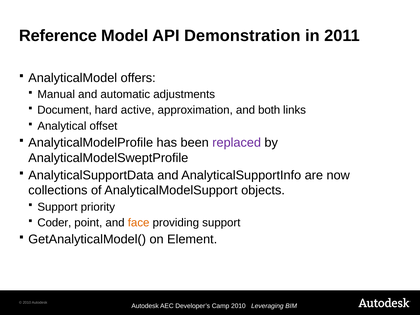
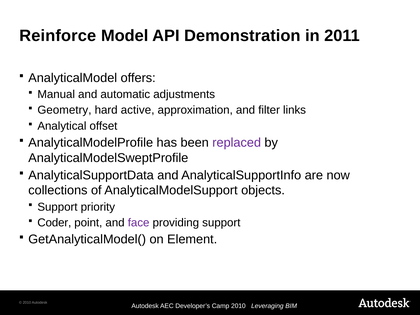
Reference: Reference -> Reinforce (58, 36)
Document: Document -> Geometry (64, 110)
both: both -> filter (269, 110)
face colour: orange -> purple (139, 223)
